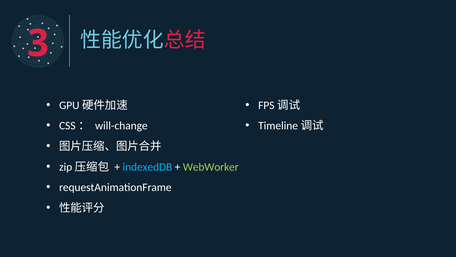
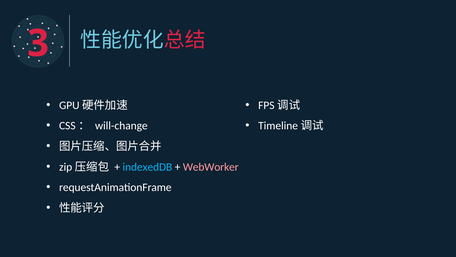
WebWorker colour: light green -> pink (211, 167)
